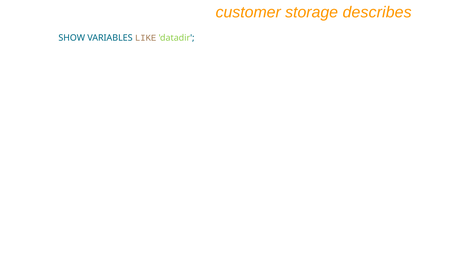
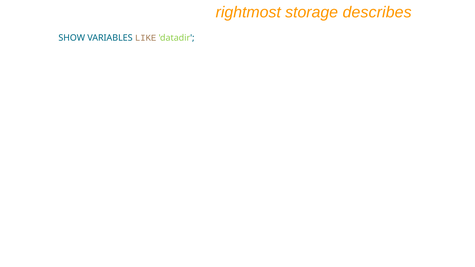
customer: customer -> rightmost (248, 12)
